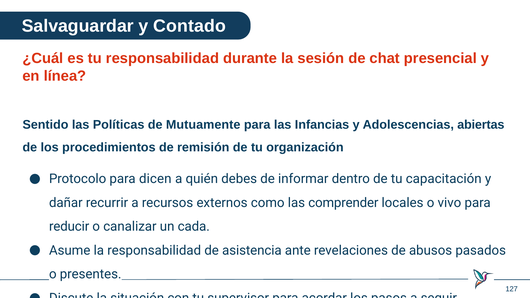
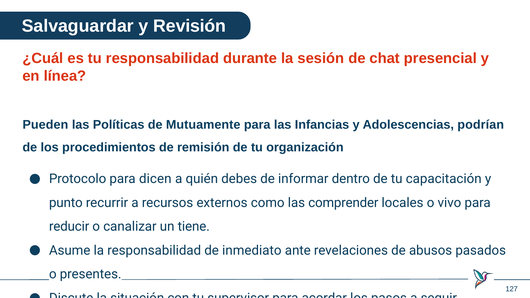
Contado: Contado -> Revisión (190, 26)
Sentido: Sentido -> Pueden (45, 125)
abiertas: abiertas -> podrían (481, 125)
dañar: dañar -> punto (66, 203)
cada: cada -> tiene (194, 227)
asistencia: asistencia -> inmediato (252, 251)
